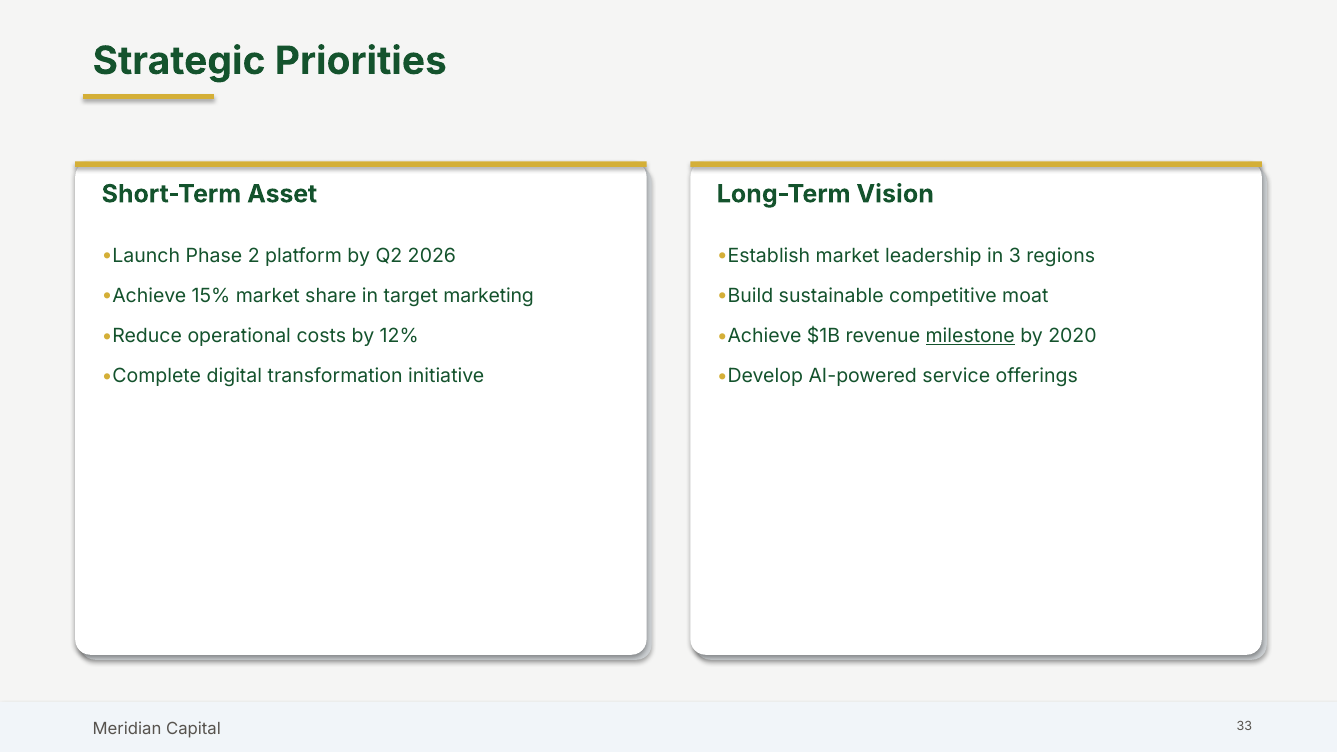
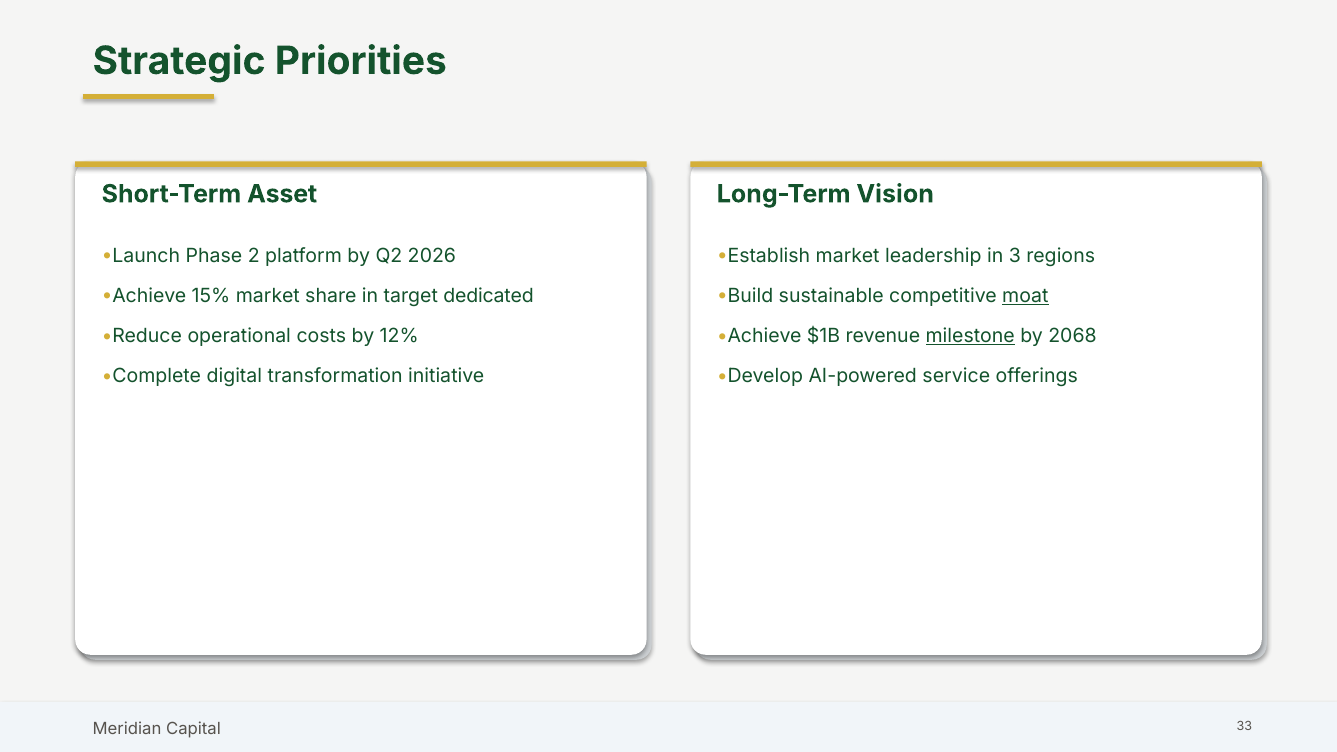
marketing: marketing -> dedicated (489, 296)
moat underline: none -> present (1025, 296)
2020: 2020 -> 2068 (1072, 336)
